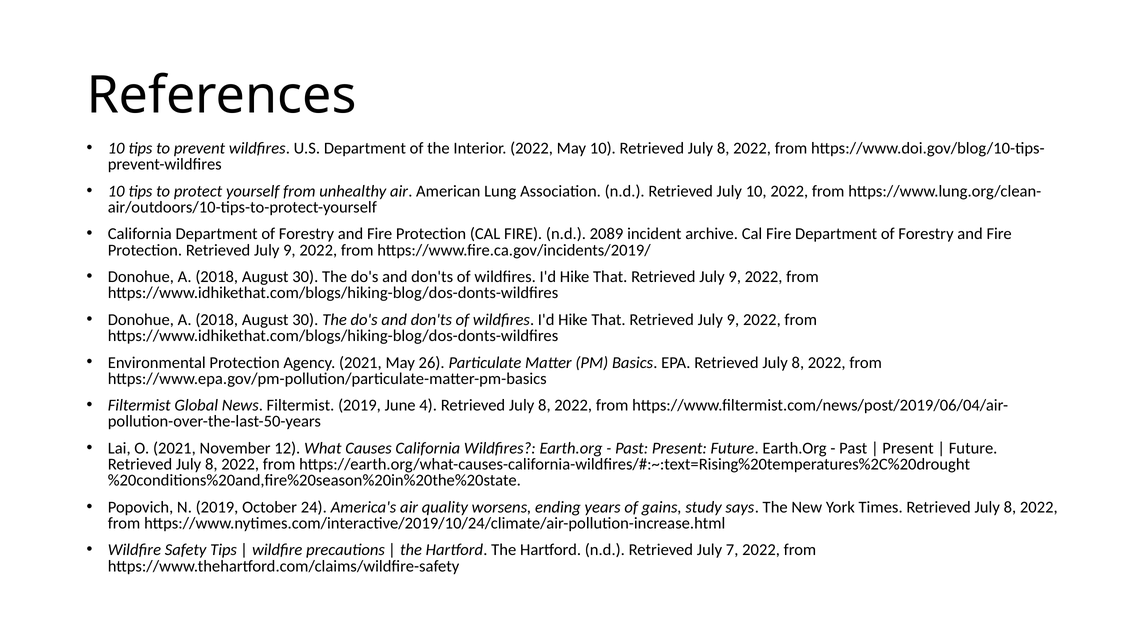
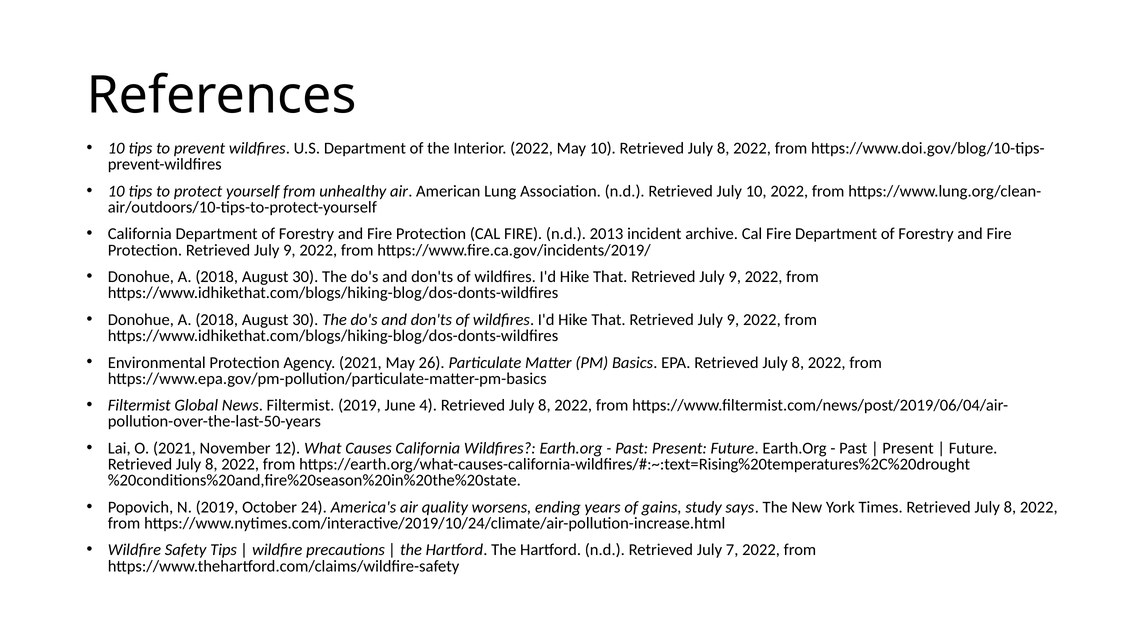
2089: 2089 -> 2013 (606, 234)
